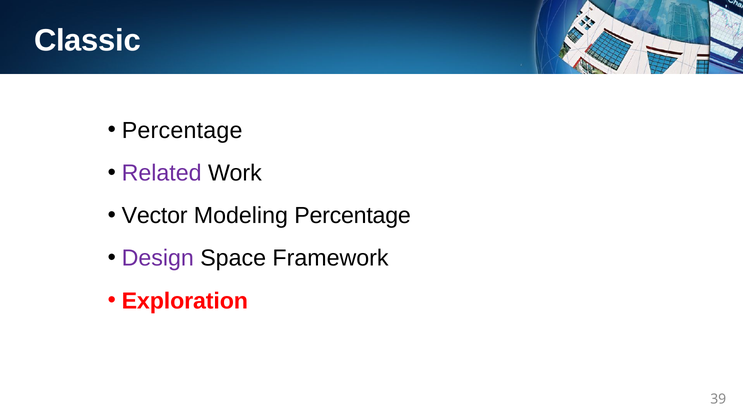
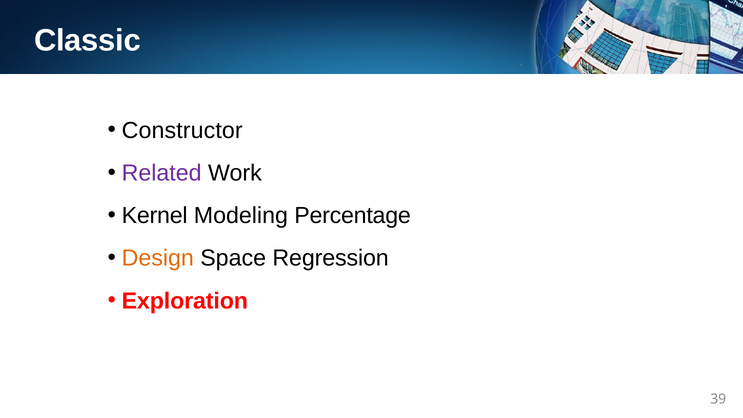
Percentage: Percentage -> Constructor (182, 130)
Vector: Vector -> Kernel (155, 216)
Design colour: purple -> orange (158, 258)
Framework: Framework -> Regression (331, 258)
